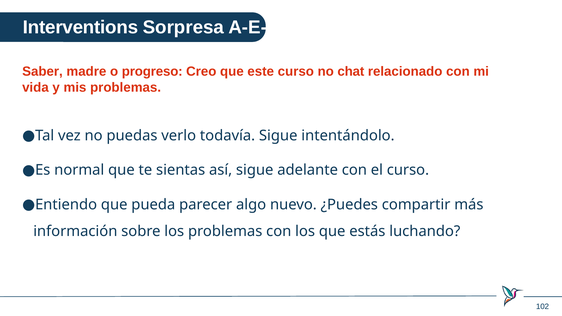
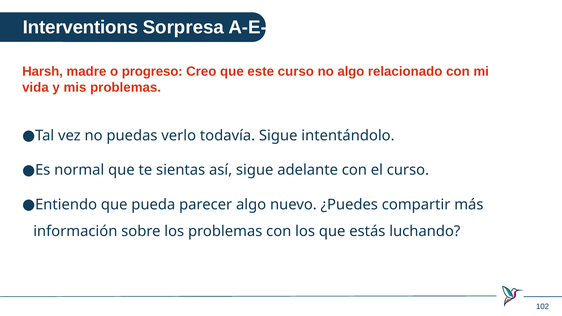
Saber: Saber -> Harsh (43, 71)
no chat: chat -> algo (351, 71)
